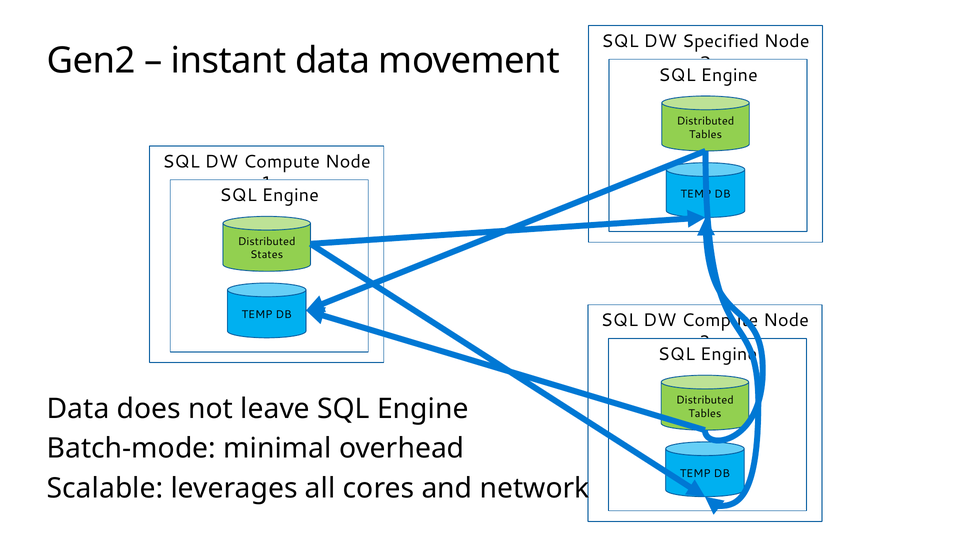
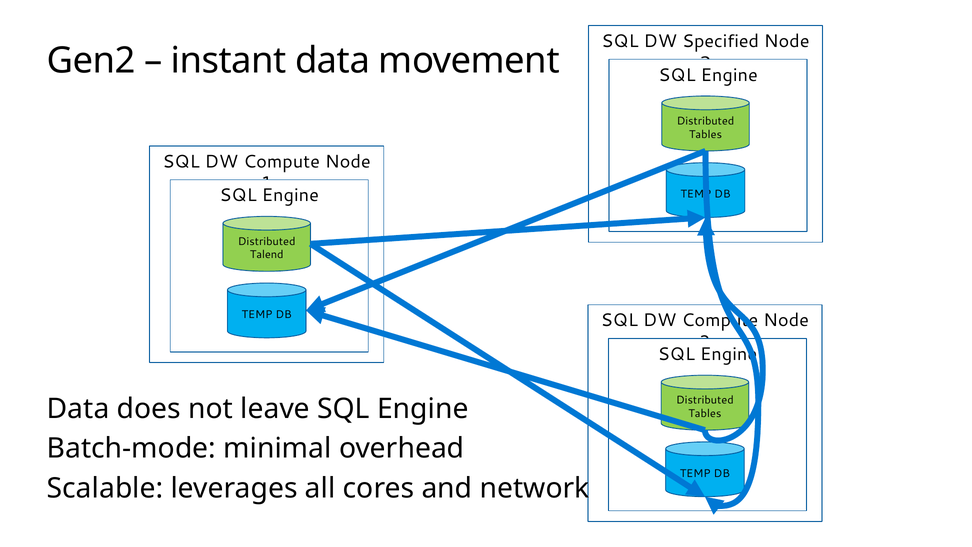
States: States -> Talend (267, 255)
